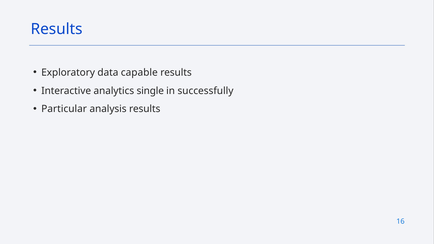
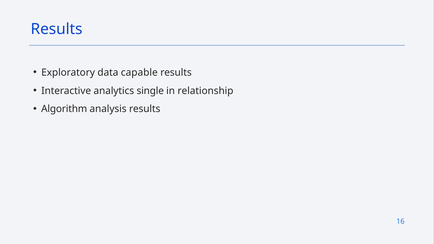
successfully: successfully -> relationship (205, 91)
Particular: Particular -> Algorithm (64, 109)
